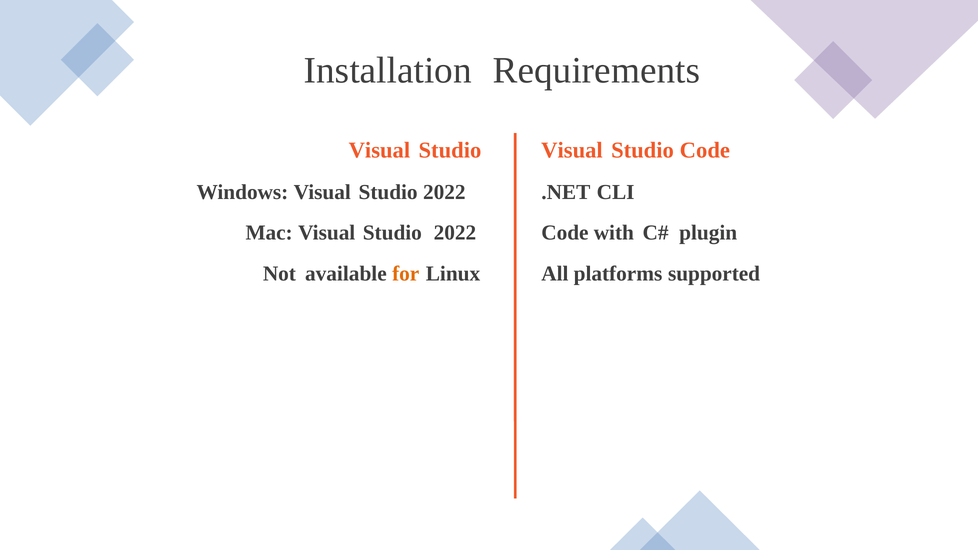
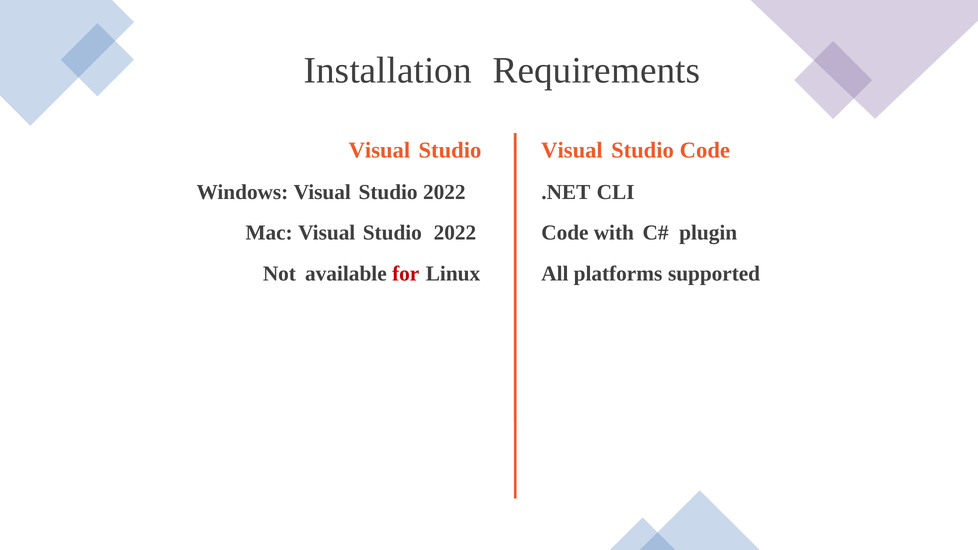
for colour: orange -> red (406, 274)
